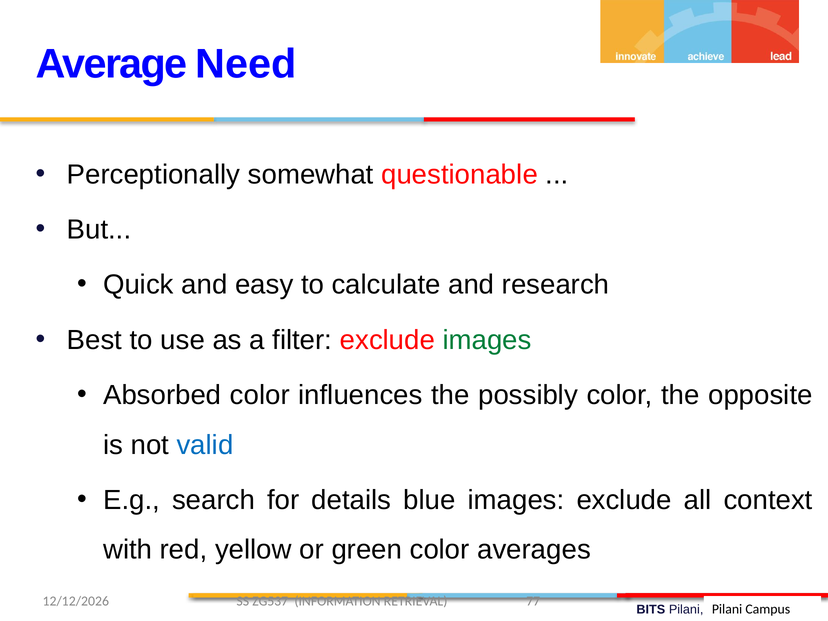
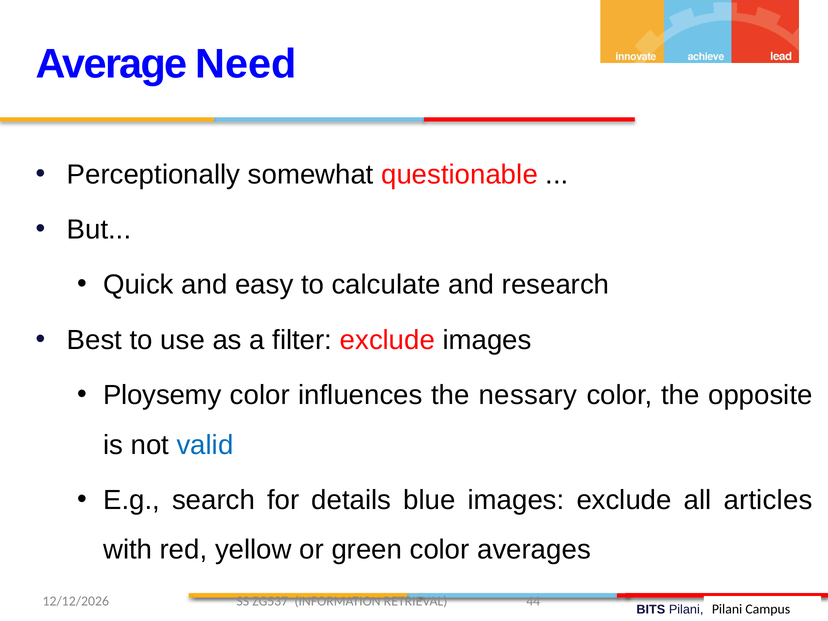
images colour: green -> black (487, 340)
Absorbed: Absorbed -> Ploysemy (162, 395)
possibly: possibly -> nessary (528, 395)
context: context -> articles (768, 500)
77: 77 -> 44 (533, 601)
